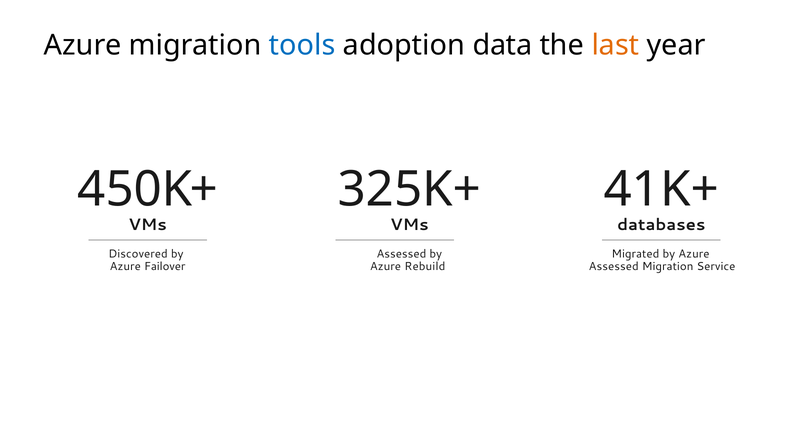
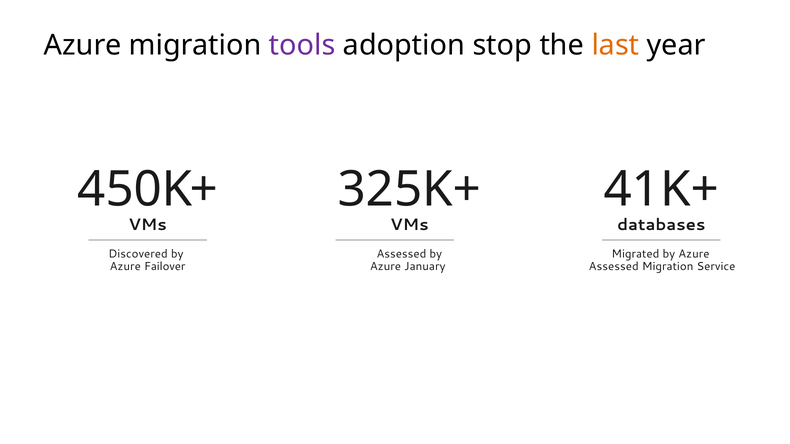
tools colour: blue -> purple (302, 45)
data: data -> stop (502, 45)
Rebuild: Rebuild -> January (425, 267)
